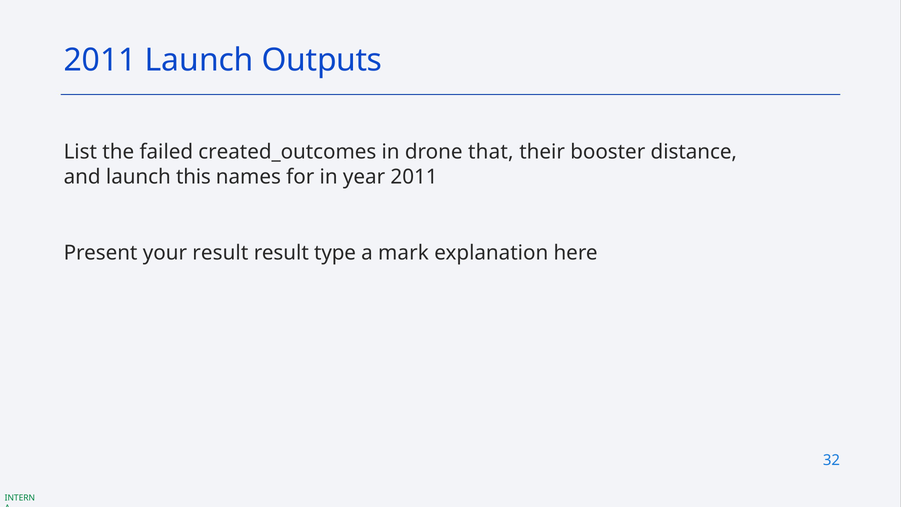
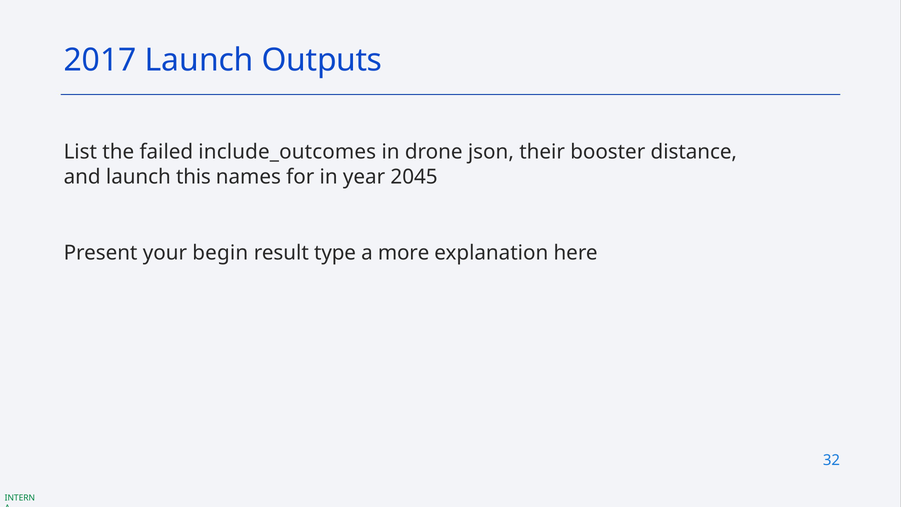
2011: 2011 -> 2017 (100, 60)
created_outcomes: created_outcomes -> include_outcomes (287, 152)
that: that -> json (491, 152)
year 2011: 2011 -> 2045 (414, 177)
your result: result -> begin (220, 253)
mark: mark -> more (404, 253)
